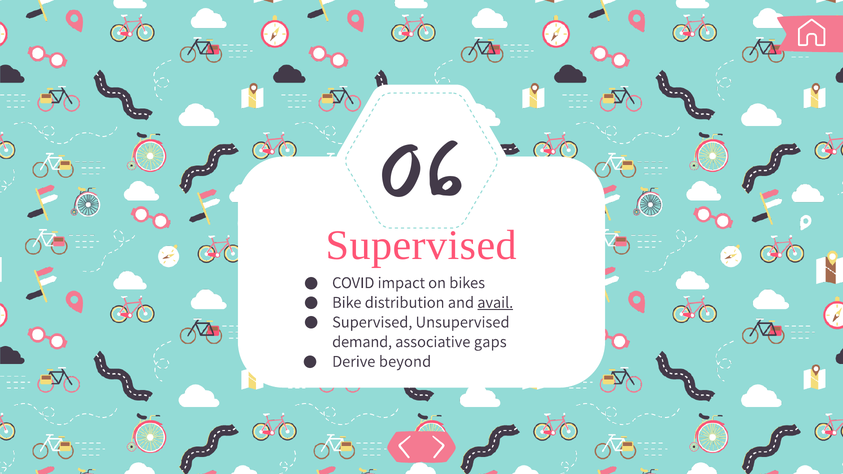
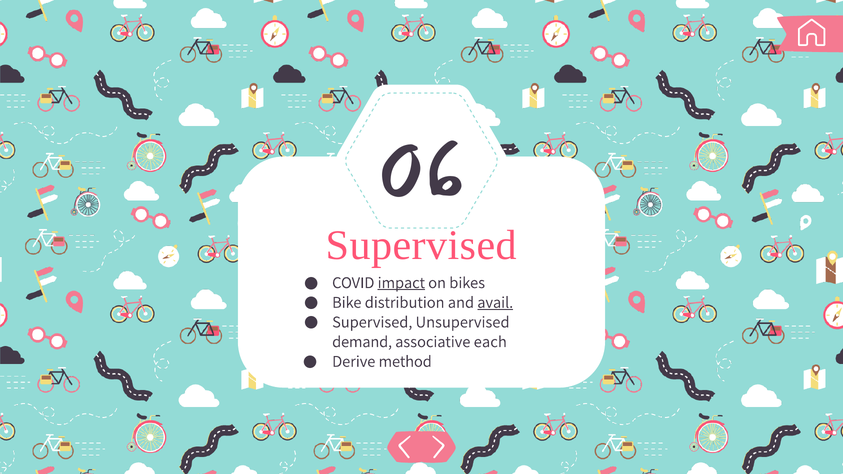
impact underline: none -> present (401, 283)
gaps: gaps -> each (490, 342)
beyond: beyond -> method (405, 362)
